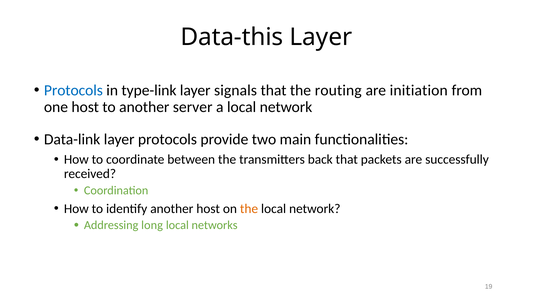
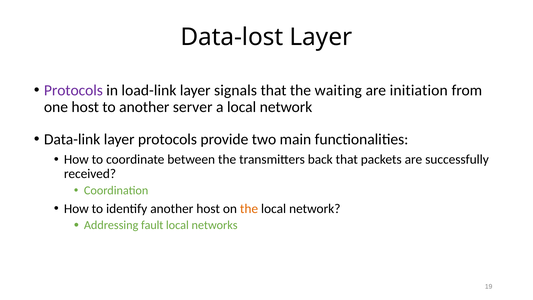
Data-this: Data-this -> Data-lost (232, 37)
Protocols colour: blue -> purple (73, 90)
type-link: type-link -> load-link (149, 90)
routing: routing -> waiting (338, 90)
long: long -> fault (152, 225)
